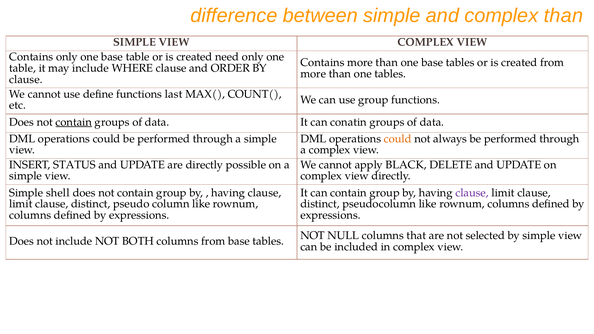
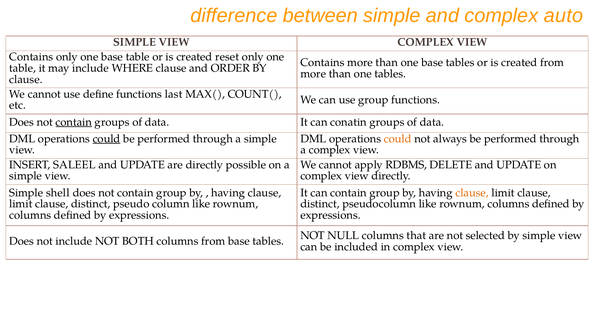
complex than: than -> auto (563, 15)
need: need -> reset (227, 57)
could underline: none -> present (107, 139)
STATUS: STATUS -> SALEEL (74, 165)
BLACK: BLACK -> RDBMS (406, 165)
clause colour: purple -> orange (472, 193)
